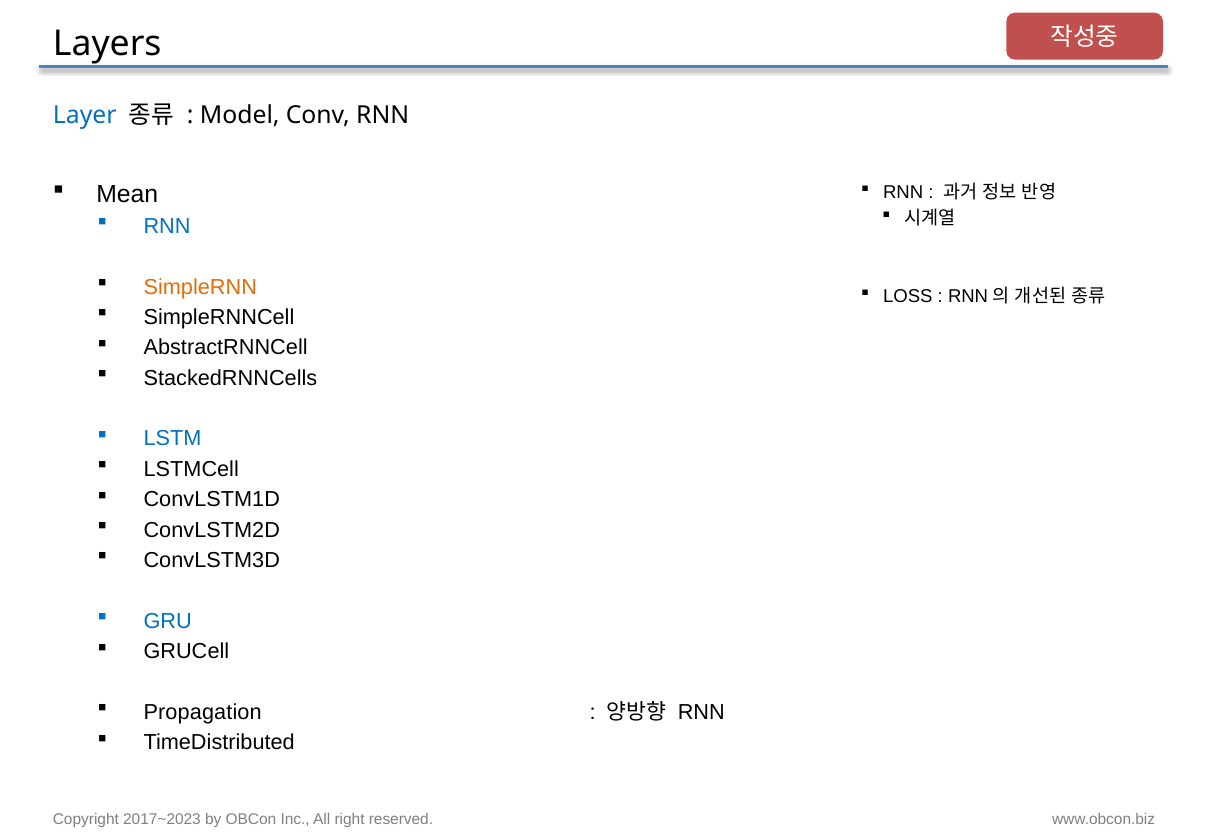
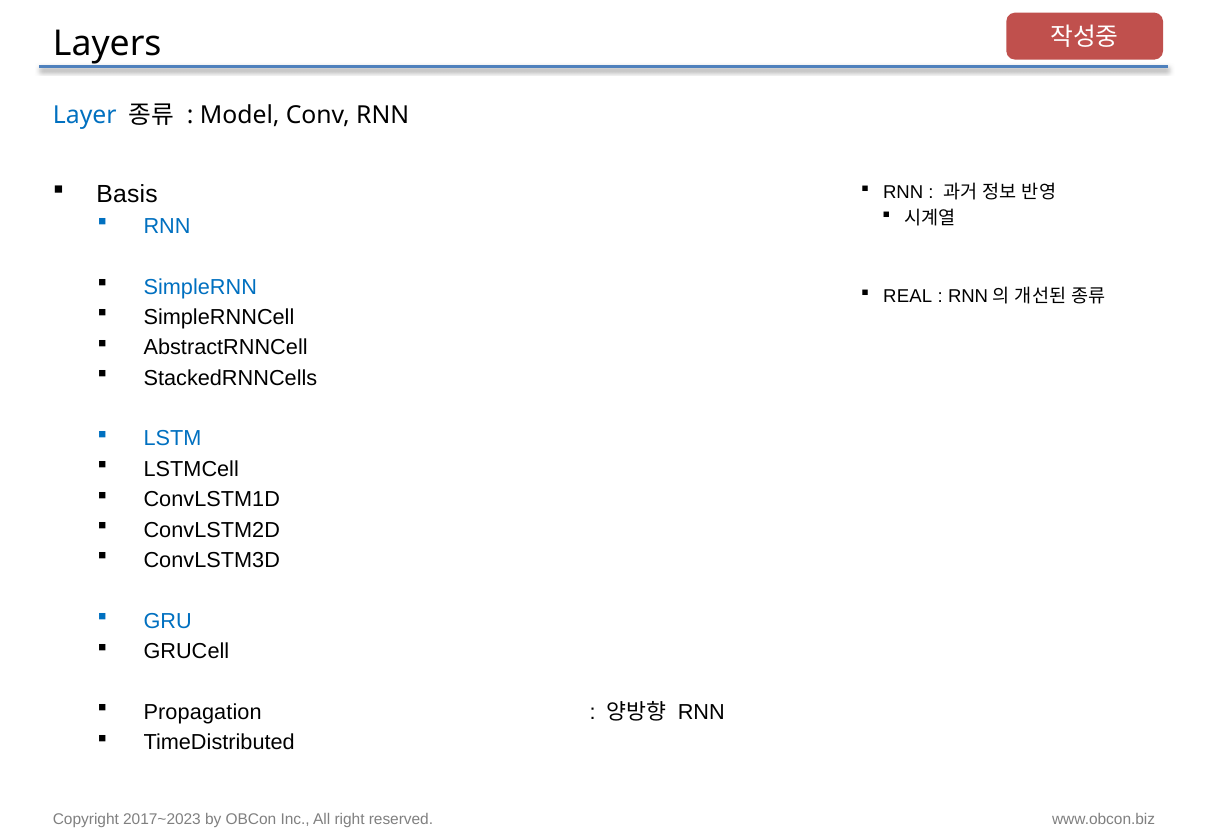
Mean: Mean -> Basis (127, 194)
SimpleRNN colour: orange -> blue (200, 287)
LOSS: LOSS -> REAL (908, 296)
